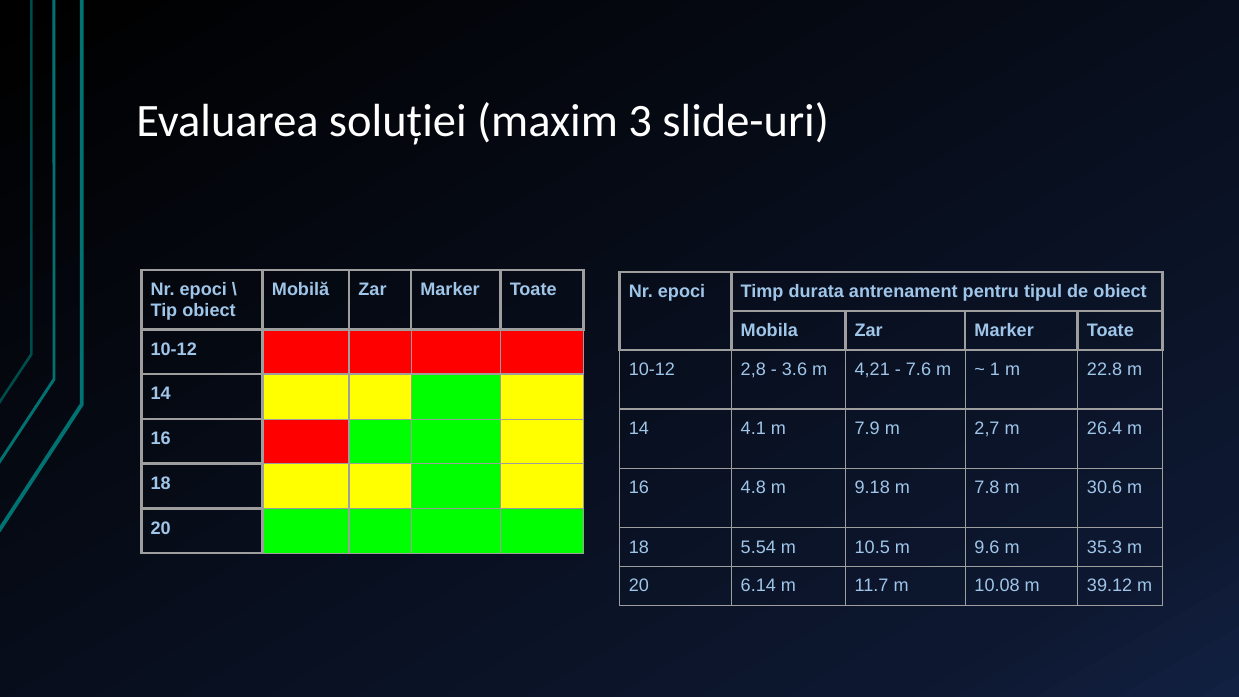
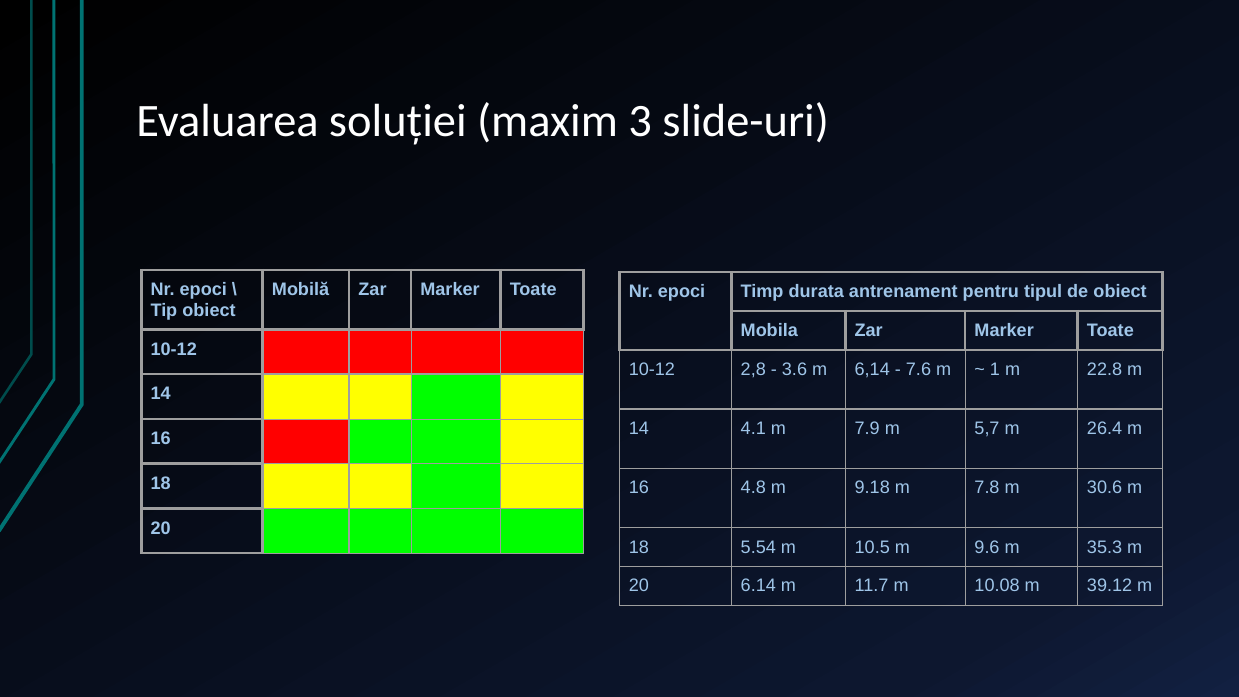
4,21: 4,21 -> 6,14 (872, 370)
2,7: 2,7 -> 5,7 (987, 429)
